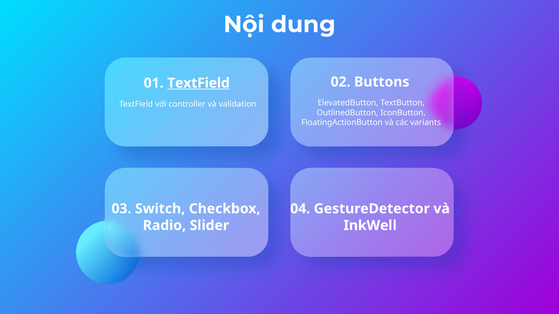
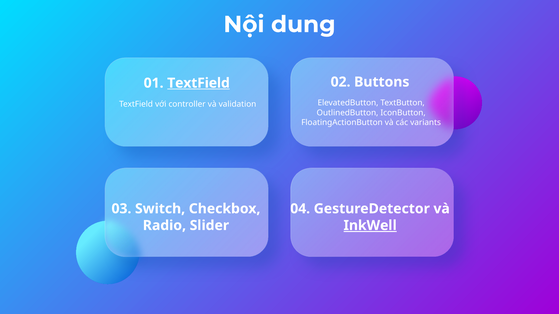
InkWell underline: none -> present (370, 226)
